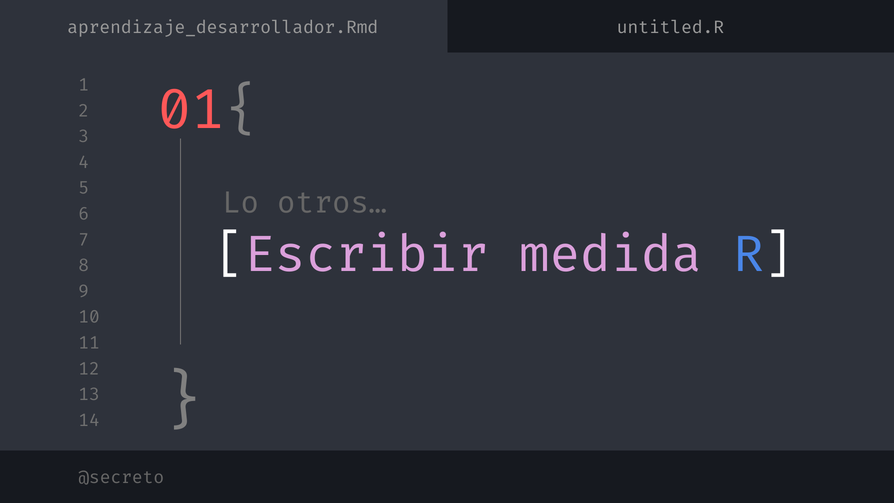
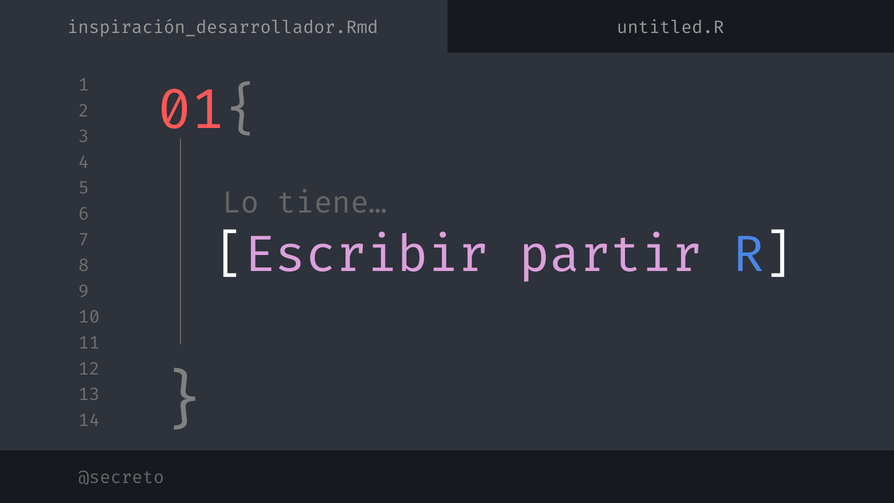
aprendizaje_desarrollador.Rmd: aprendizaje_desarrollador.Rmd -> inspiración_desarrollador.Rmd (223, 28)
otros…: otros… -> tiene… (332, 203)
medida: medida -> partir (611, 255)
